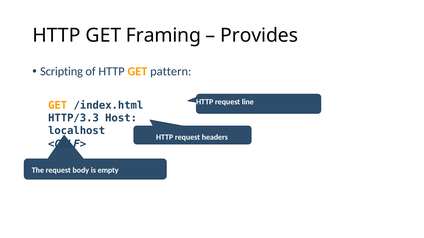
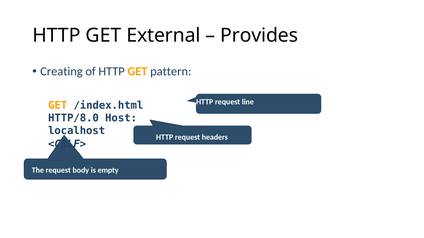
Framing: Framing -> External (163, 36)
Scripting: Scripting -> Creating (61, 72)
HTTP/3.3: HTTP/3.3 -> HTTP/8.0 (73, 118)
